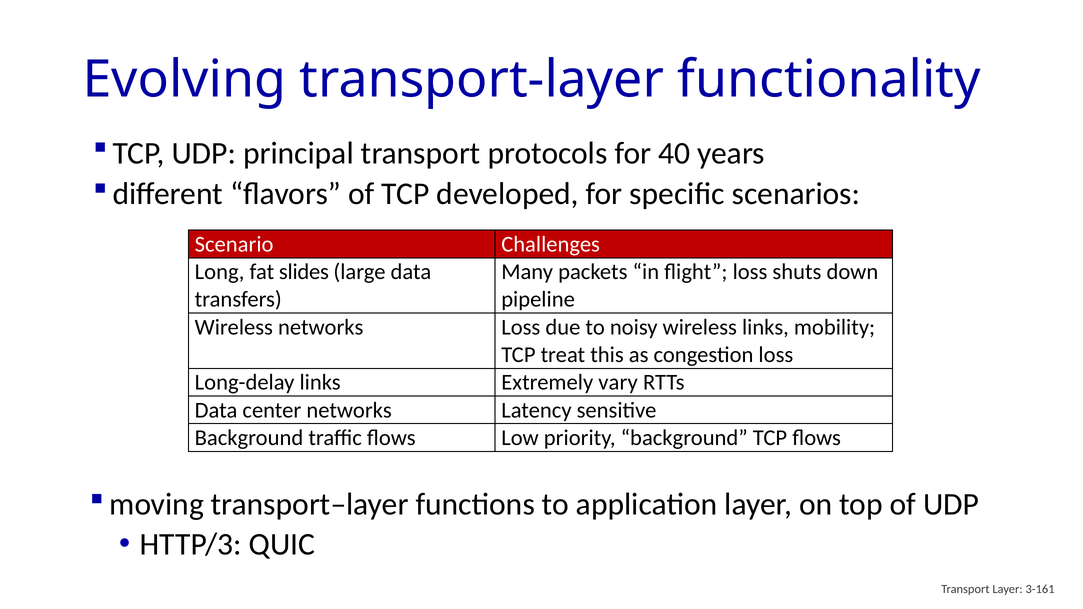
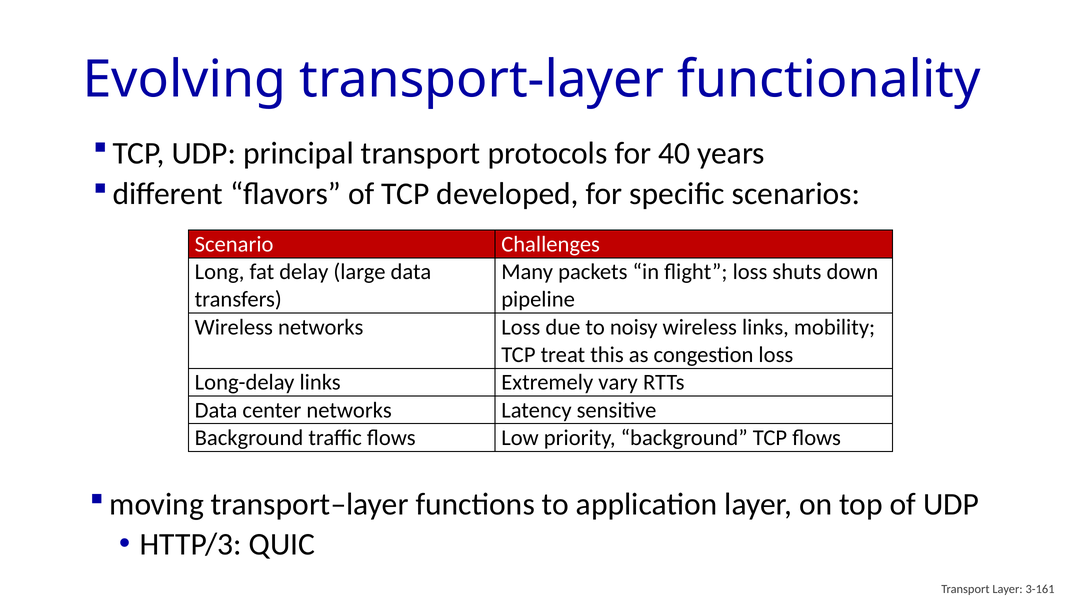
slides: slides -> delay (304, 272)
